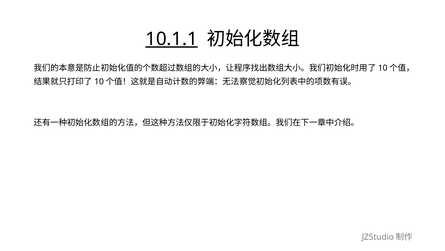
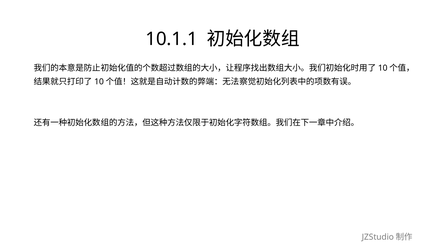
10.1.1 underline: present -> none (172, 39)
